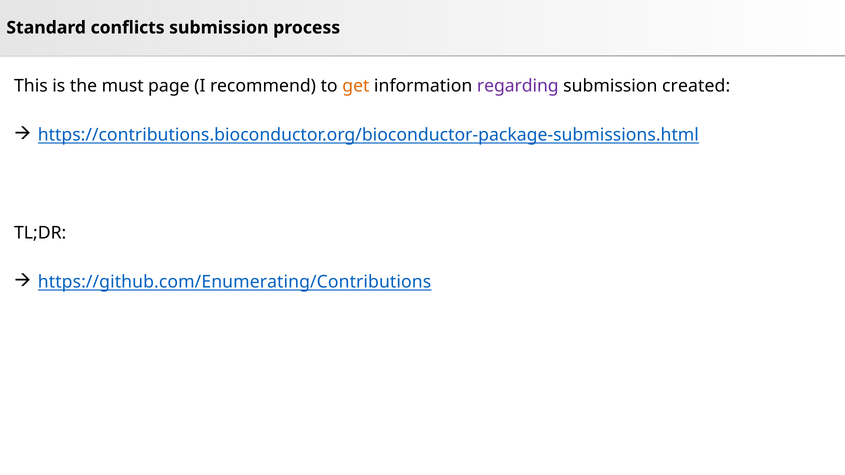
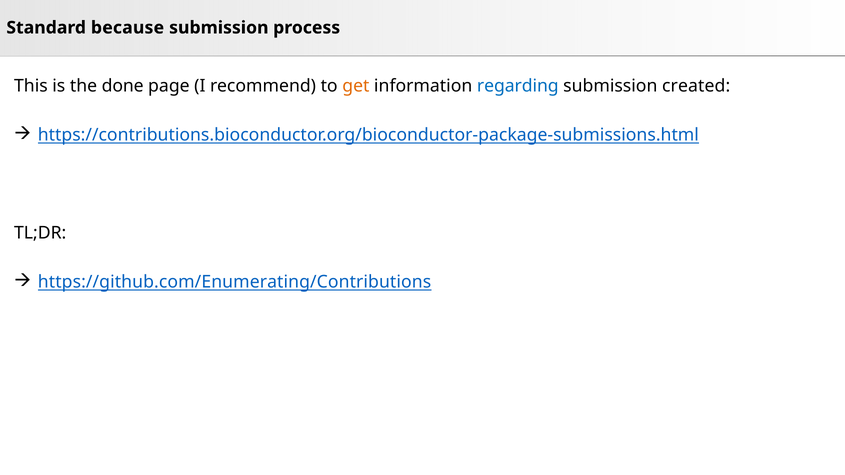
conflicts: conflicts -> because (127, 28)
must: must -> done (123, 86)
regarding colour: purple -> blue (518, 86)
